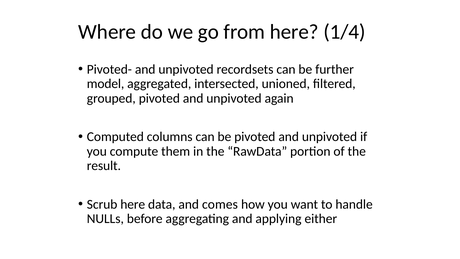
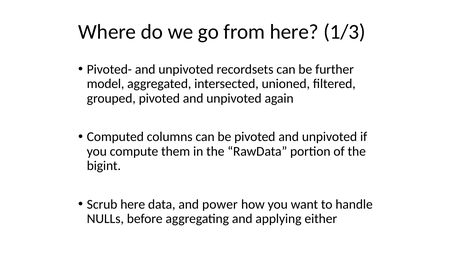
1/4: 1/4 -> 1/3 (345, 32)
result: result -> bigint (104, 166)
comes: comes -> power (220, 204)
